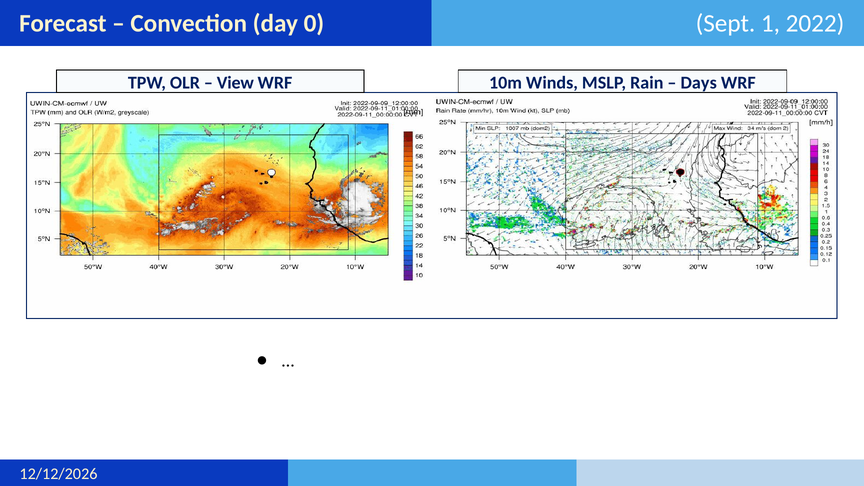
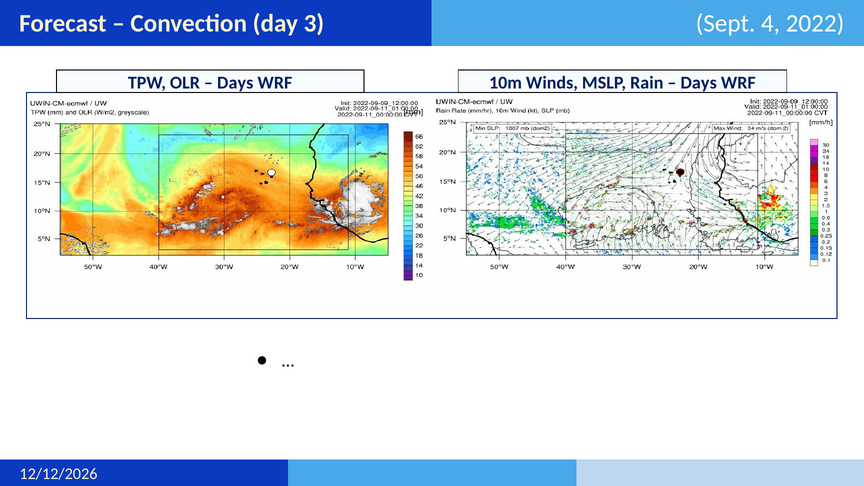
0: 0 -> 3 (314, 24)
1: 1 -> 4 (770, 24)
View: View -> Days (235, 83)
